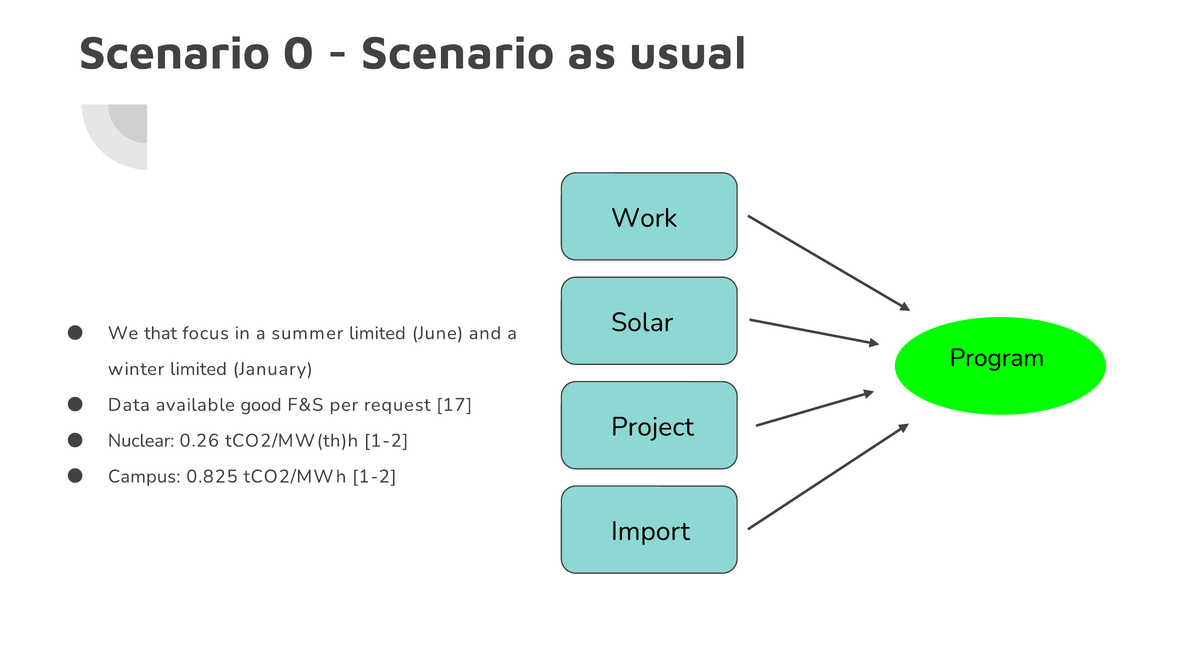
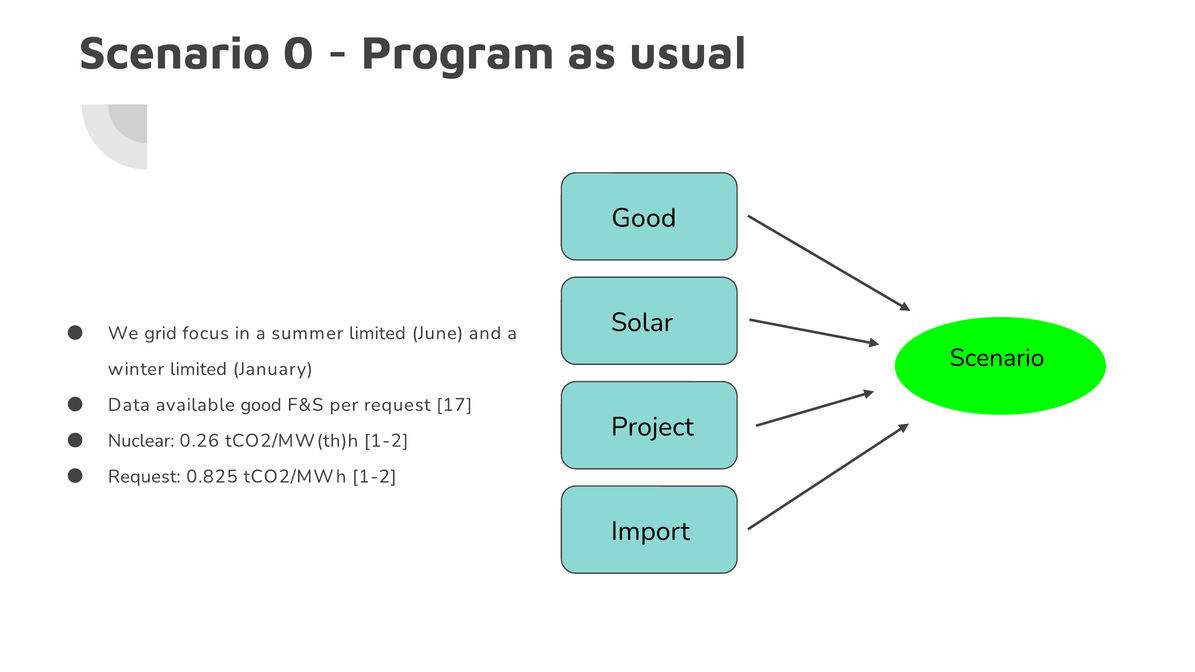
Scenario: Scenario -> Program (458, 53)
Work: Work -> Good (644, 218)
that: that -> grid (160, 333)
Program: Program -> Scenario (997, 358)
Campus: Campus -> Request (144, 477)
